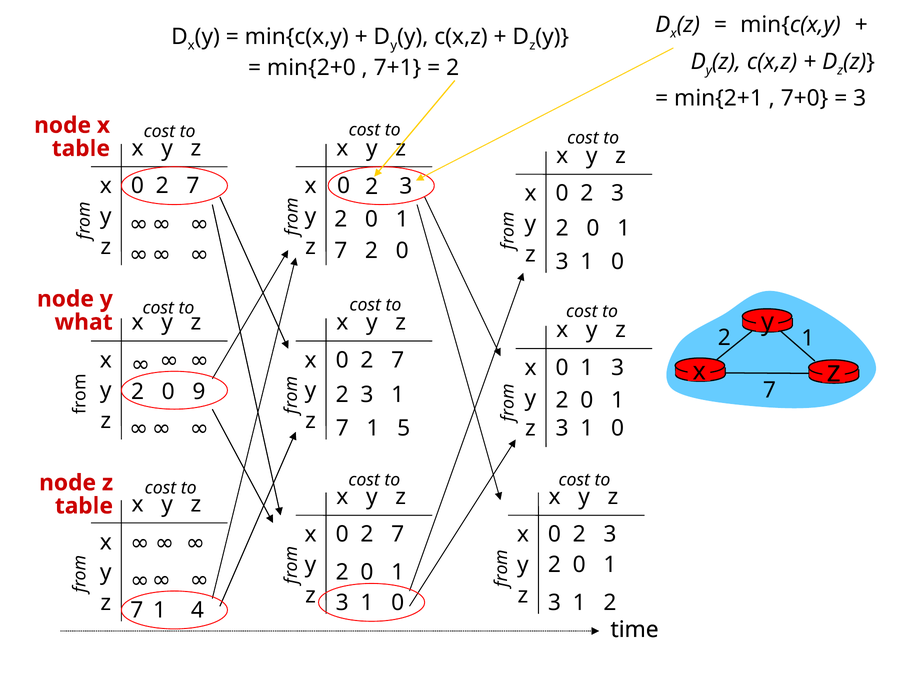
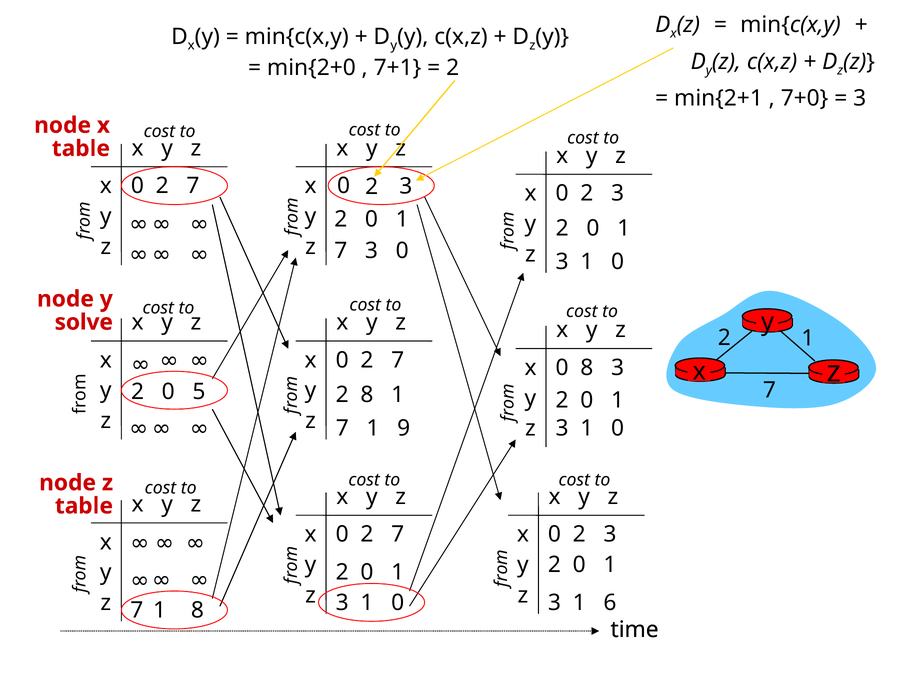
7 2: 2 -> 3 (371, 251)
what: what -> solve (84, 322)
1: 1 -> 8 (587, 368)
9: 9 -> 5 (199, 392)
3: 3 -> 8 (367, 395)
5: 5 -> 9 (404, 429)
3 1 2: 2 -> 6 (610, 603)
1 4: 4 -> 8 (197, 611)
